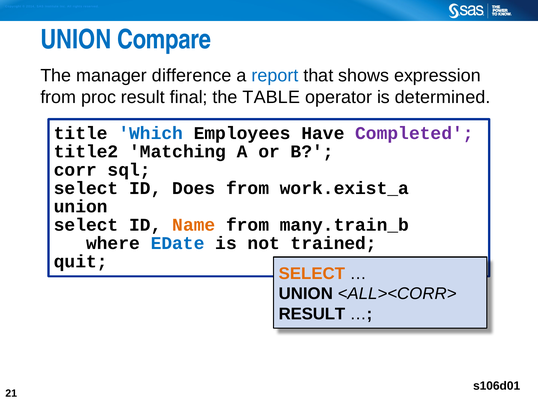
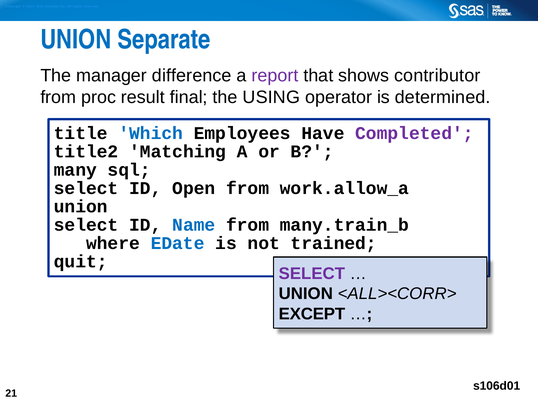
Compare: Compare -> Separate (164, 39)
report colour: blue -> purple (275, 76)
expression: expression -> contributor (437, 76)
TABLE: TABLE -> USING (271, 97)
corr: corr -> many (75, 170)
Does: Does -> Open (194, 188)
work.exist_a: work.exist_a -> work.allow_a (344, 188)
Name colour: orange -> blue (194, 225)
SELECT colour: orange -> purple (312, 273)
RESULT: RESULT -> EXCEPT (312, 314)
